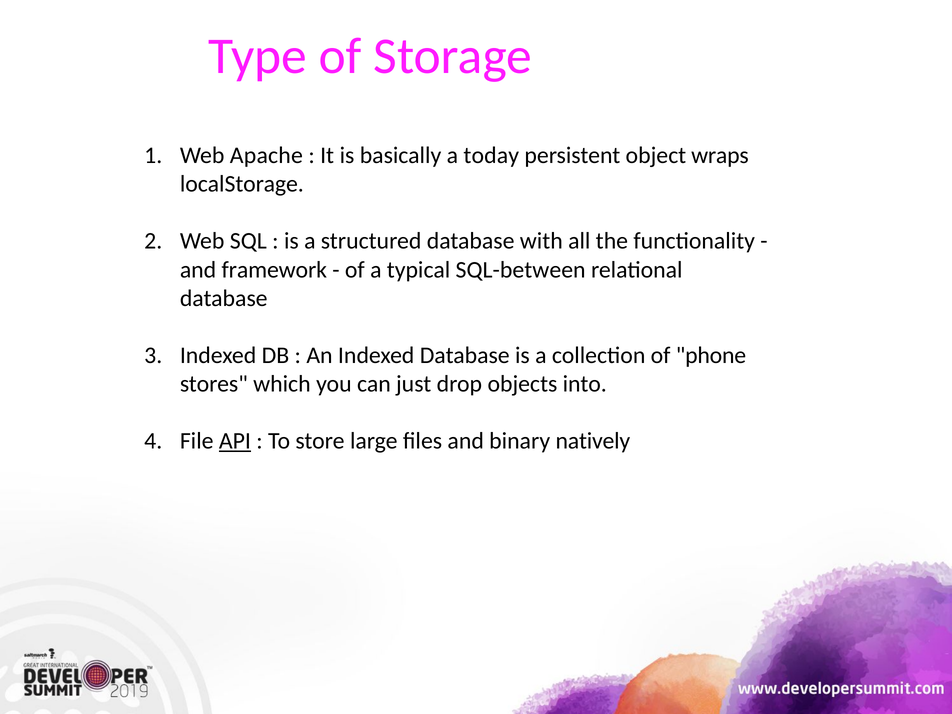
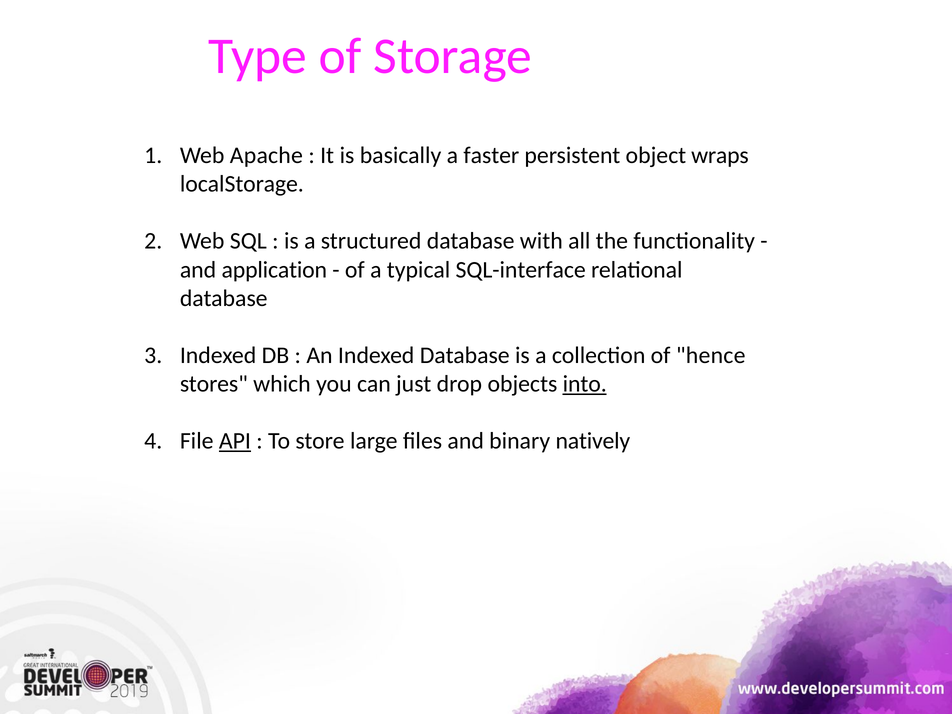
today: today -> faster (491, 155)
framework: framework -> application (274, 270)
SQL-between: SQL-between -> SQL-interface (521, 270)
phone: phone -> hence (711, 355)
into underline: none -> present (585, 384)
